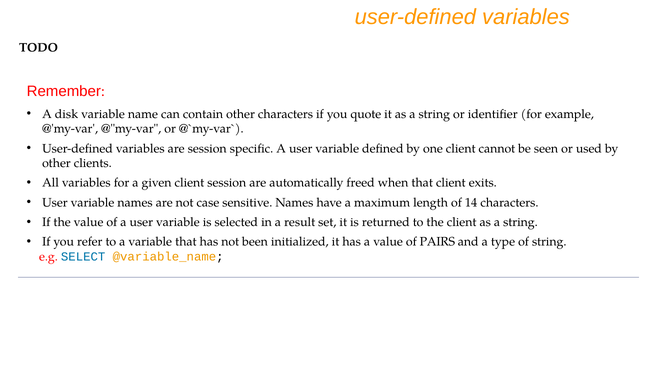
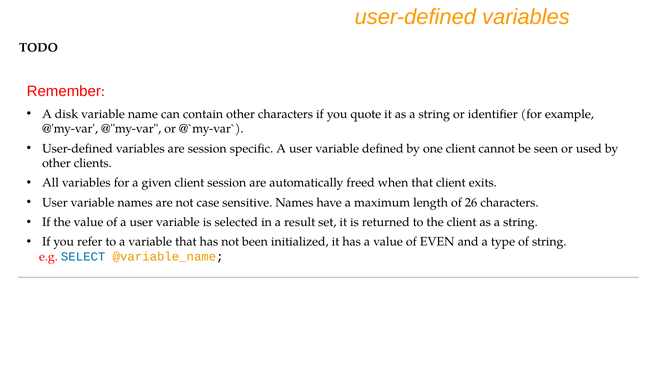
14: 14 -> 26 (471, 203)
PAIRS: PAIRS -> EVEN (437, 242)
